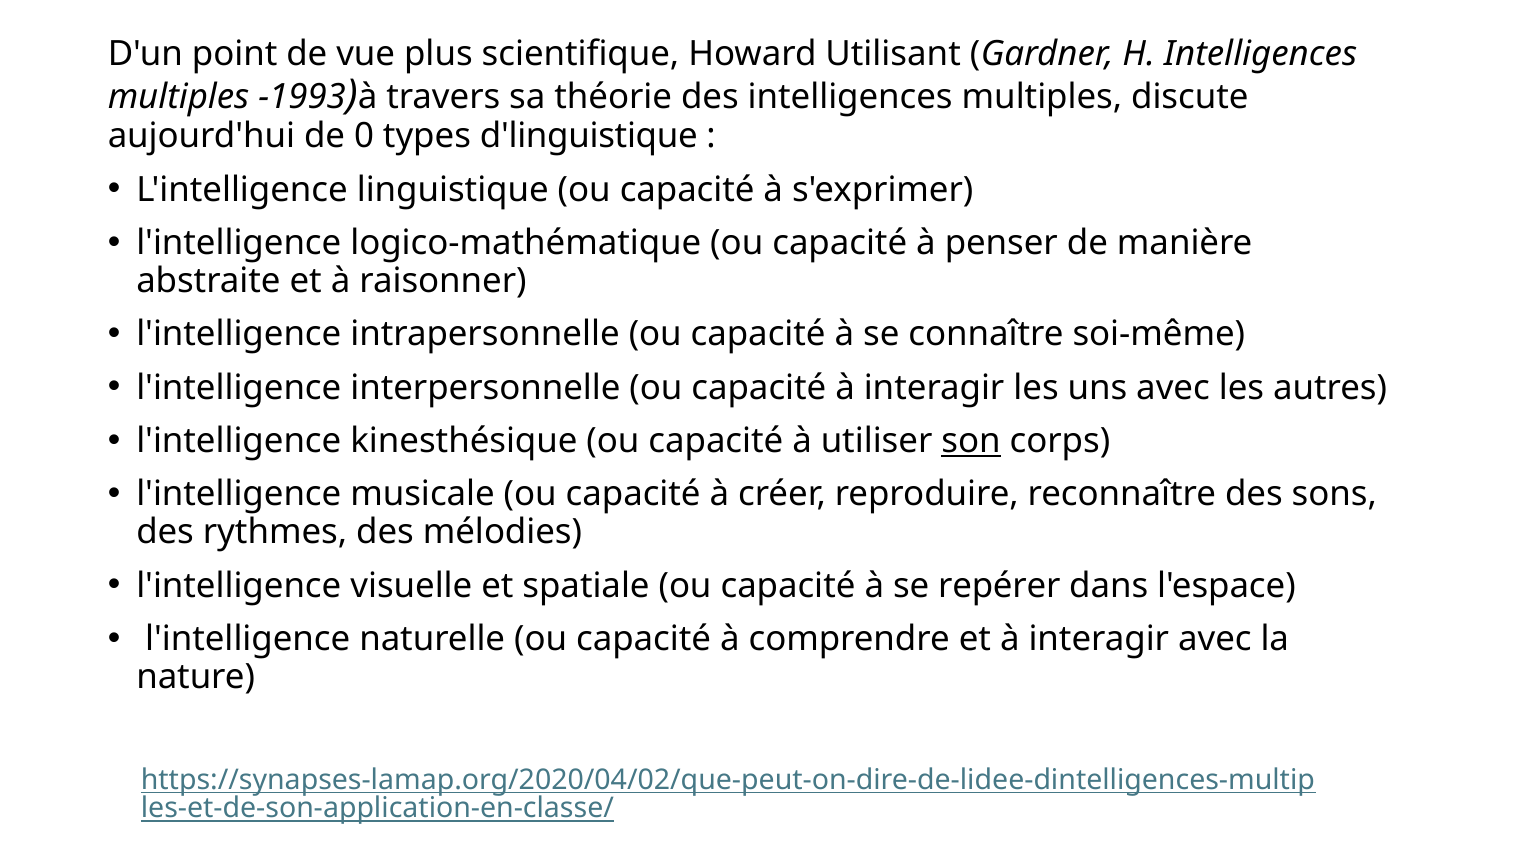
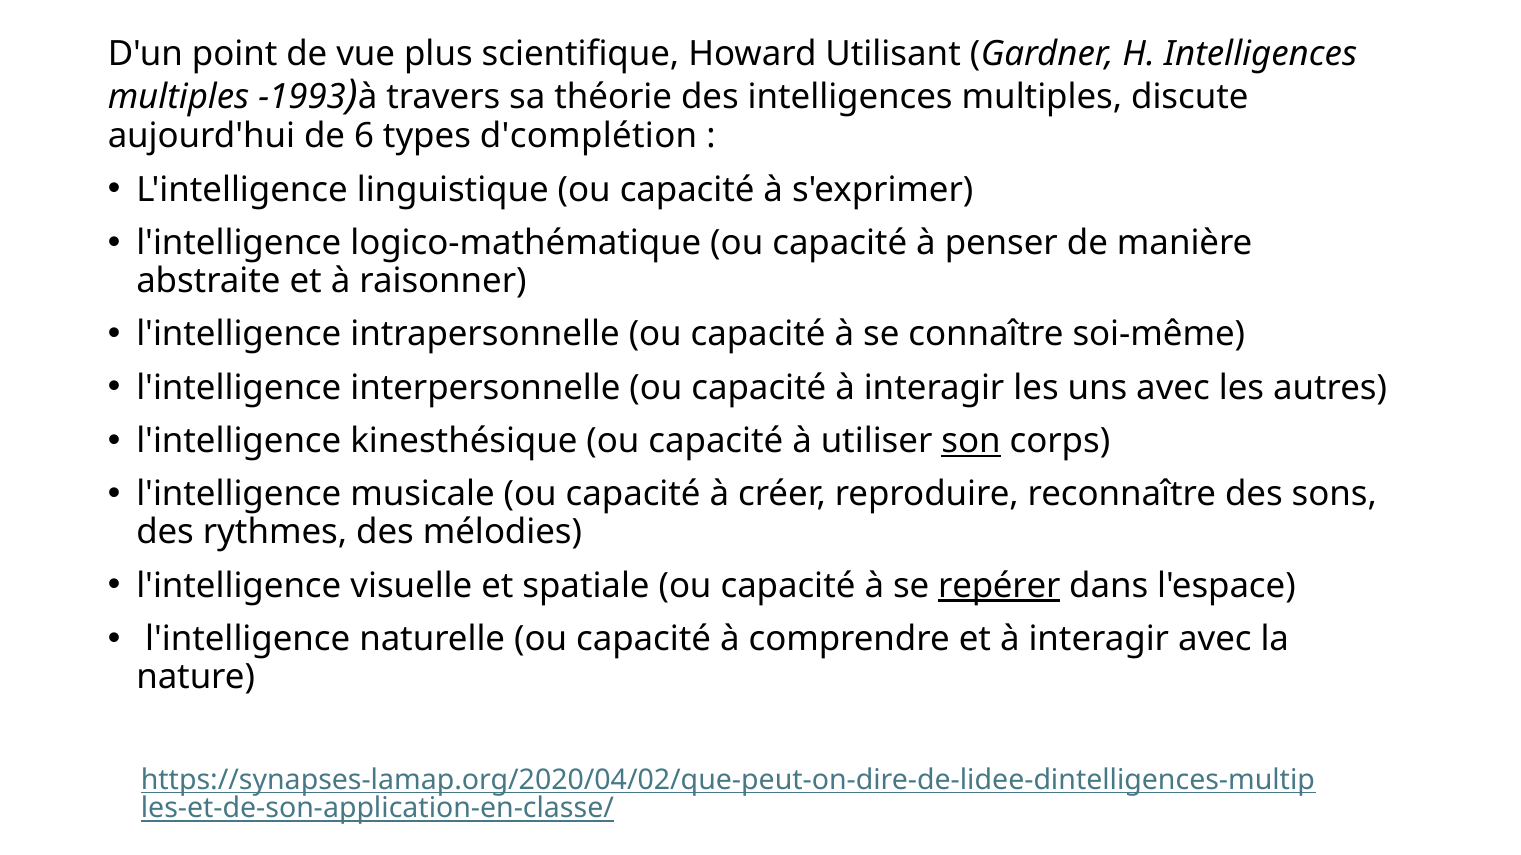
0: 0 -> 6 (364, 136)
d'linguistique: d'linguistique -> d'complétion (589, 136)
repérer underline: none -> present (999, 586)
